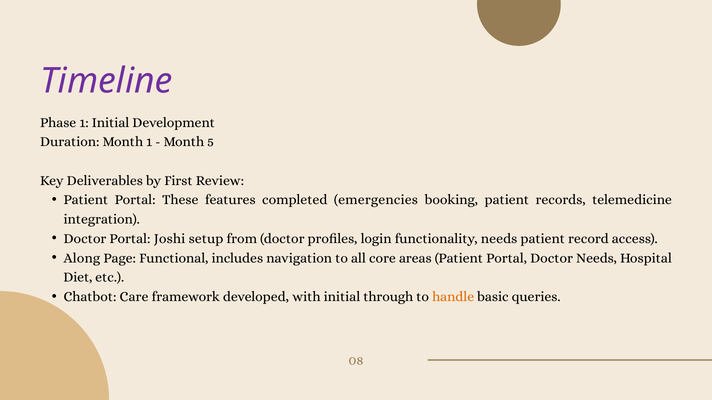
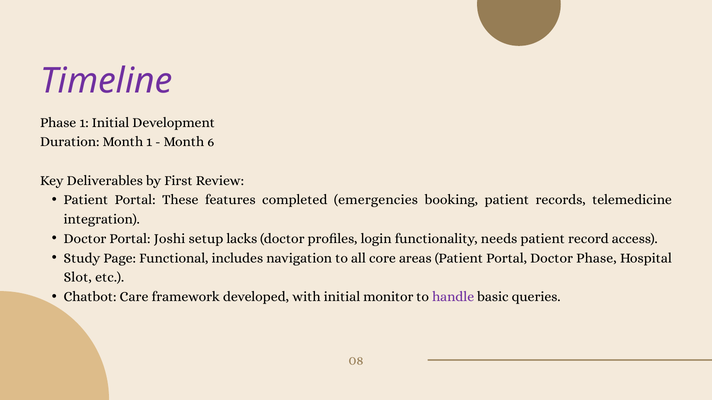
5: 5 -> 6 (211, 142)
from: from -> lacks (242, 239)
Along: Along -> Study (82, 258)
Doctor Needs: Needs -> Phase (596, 258)
Diet: Diet -> Slot (78, 278)
through: through -> monitor (388, 297)
handle colour: orange -> purple (453, 297)
